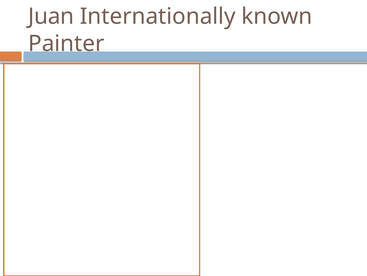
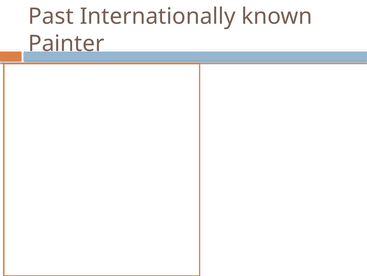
Juan: Juan -> Past (51, 16)
